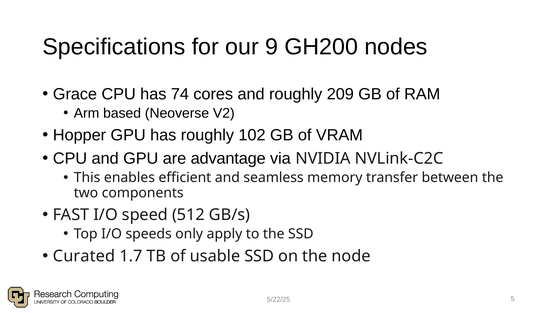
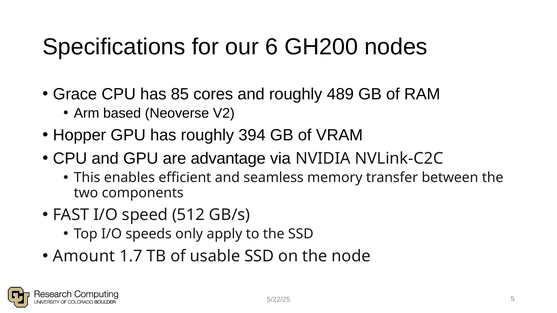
9: 9 -> 6 (272, 47)
74: 74 -> 85 (180, 94)
209: 209 -> 489 (340, 94)
102: 102 -> 394 (252, 135)
Curated: Curated -> Amount (84, 256)
